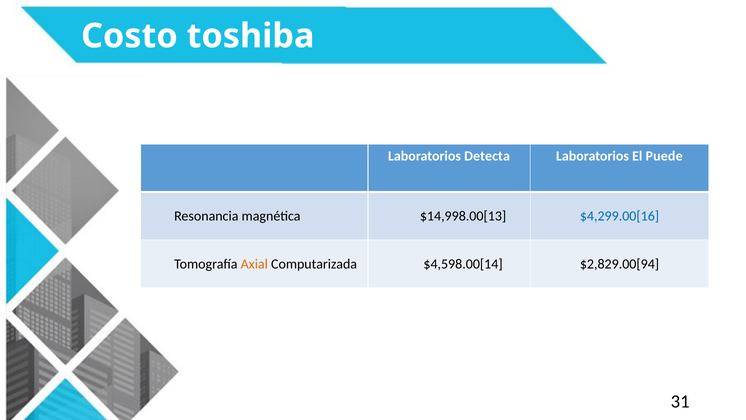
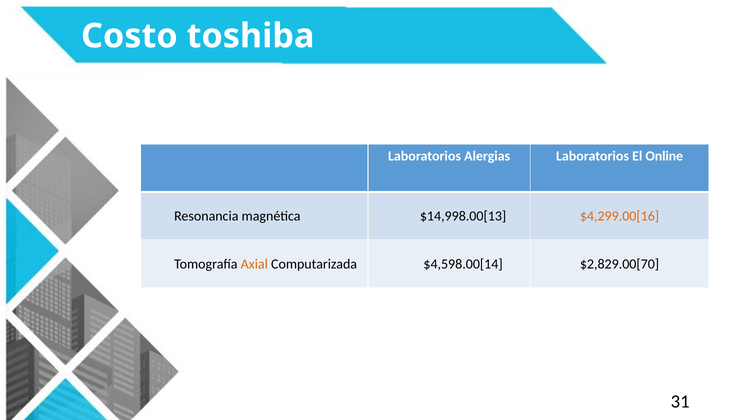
Detecta: Detecta -> Alergias (487, 156)
Puede: Puede -> Online (664, 156)
$4,299.00[16 colour: blue -> orange (620, 216)
$2,829.00[94: $2,829.00[94 -> $2,829.00[70 (620, 264)
